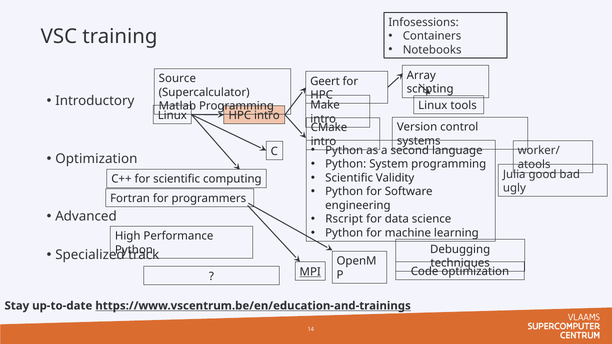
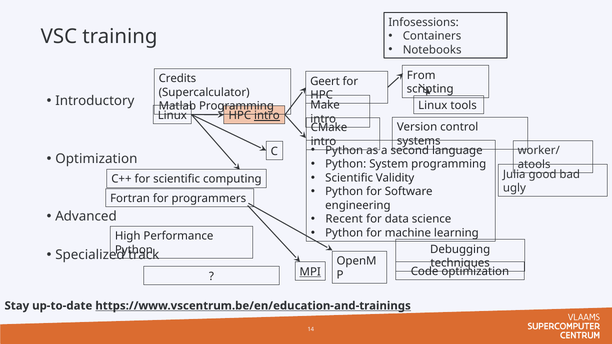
Array: Array -> From (421, 75)
Source: Source -> Credits (177, 79)
intro underline: none -> present (267, 116)
Rscript: Rscript -> Recent (344, 219)
